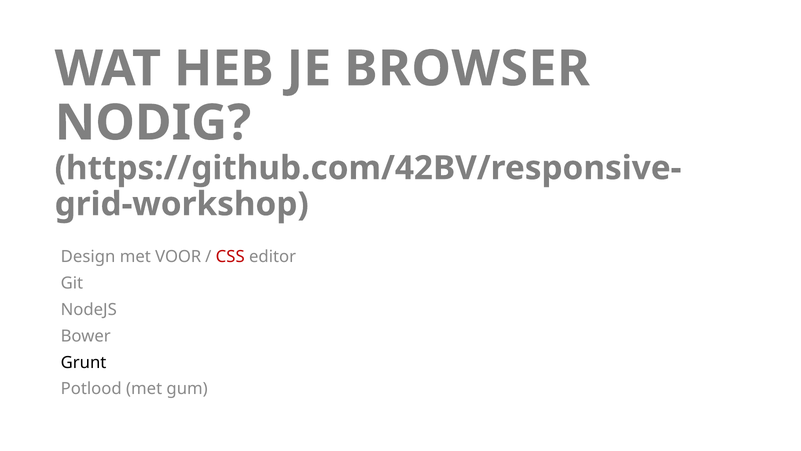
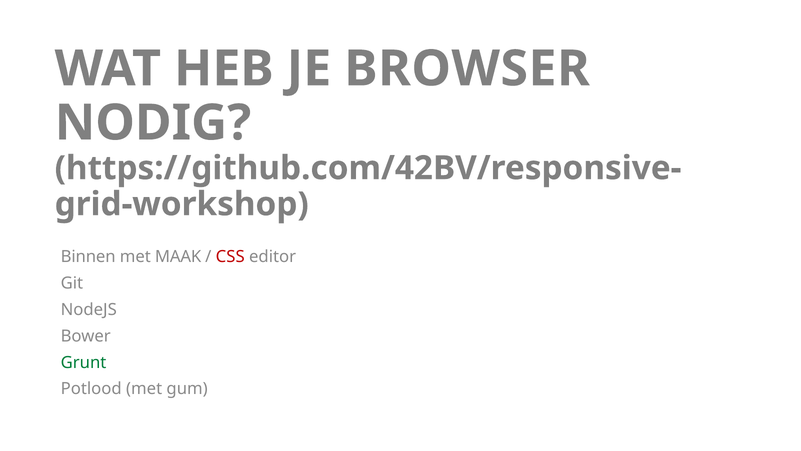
Design: Design -> Binnen (88, 257)
VOOR: VOOR -> MAAK (178, 257)
Grunt colour: black -> green (84, 362)
